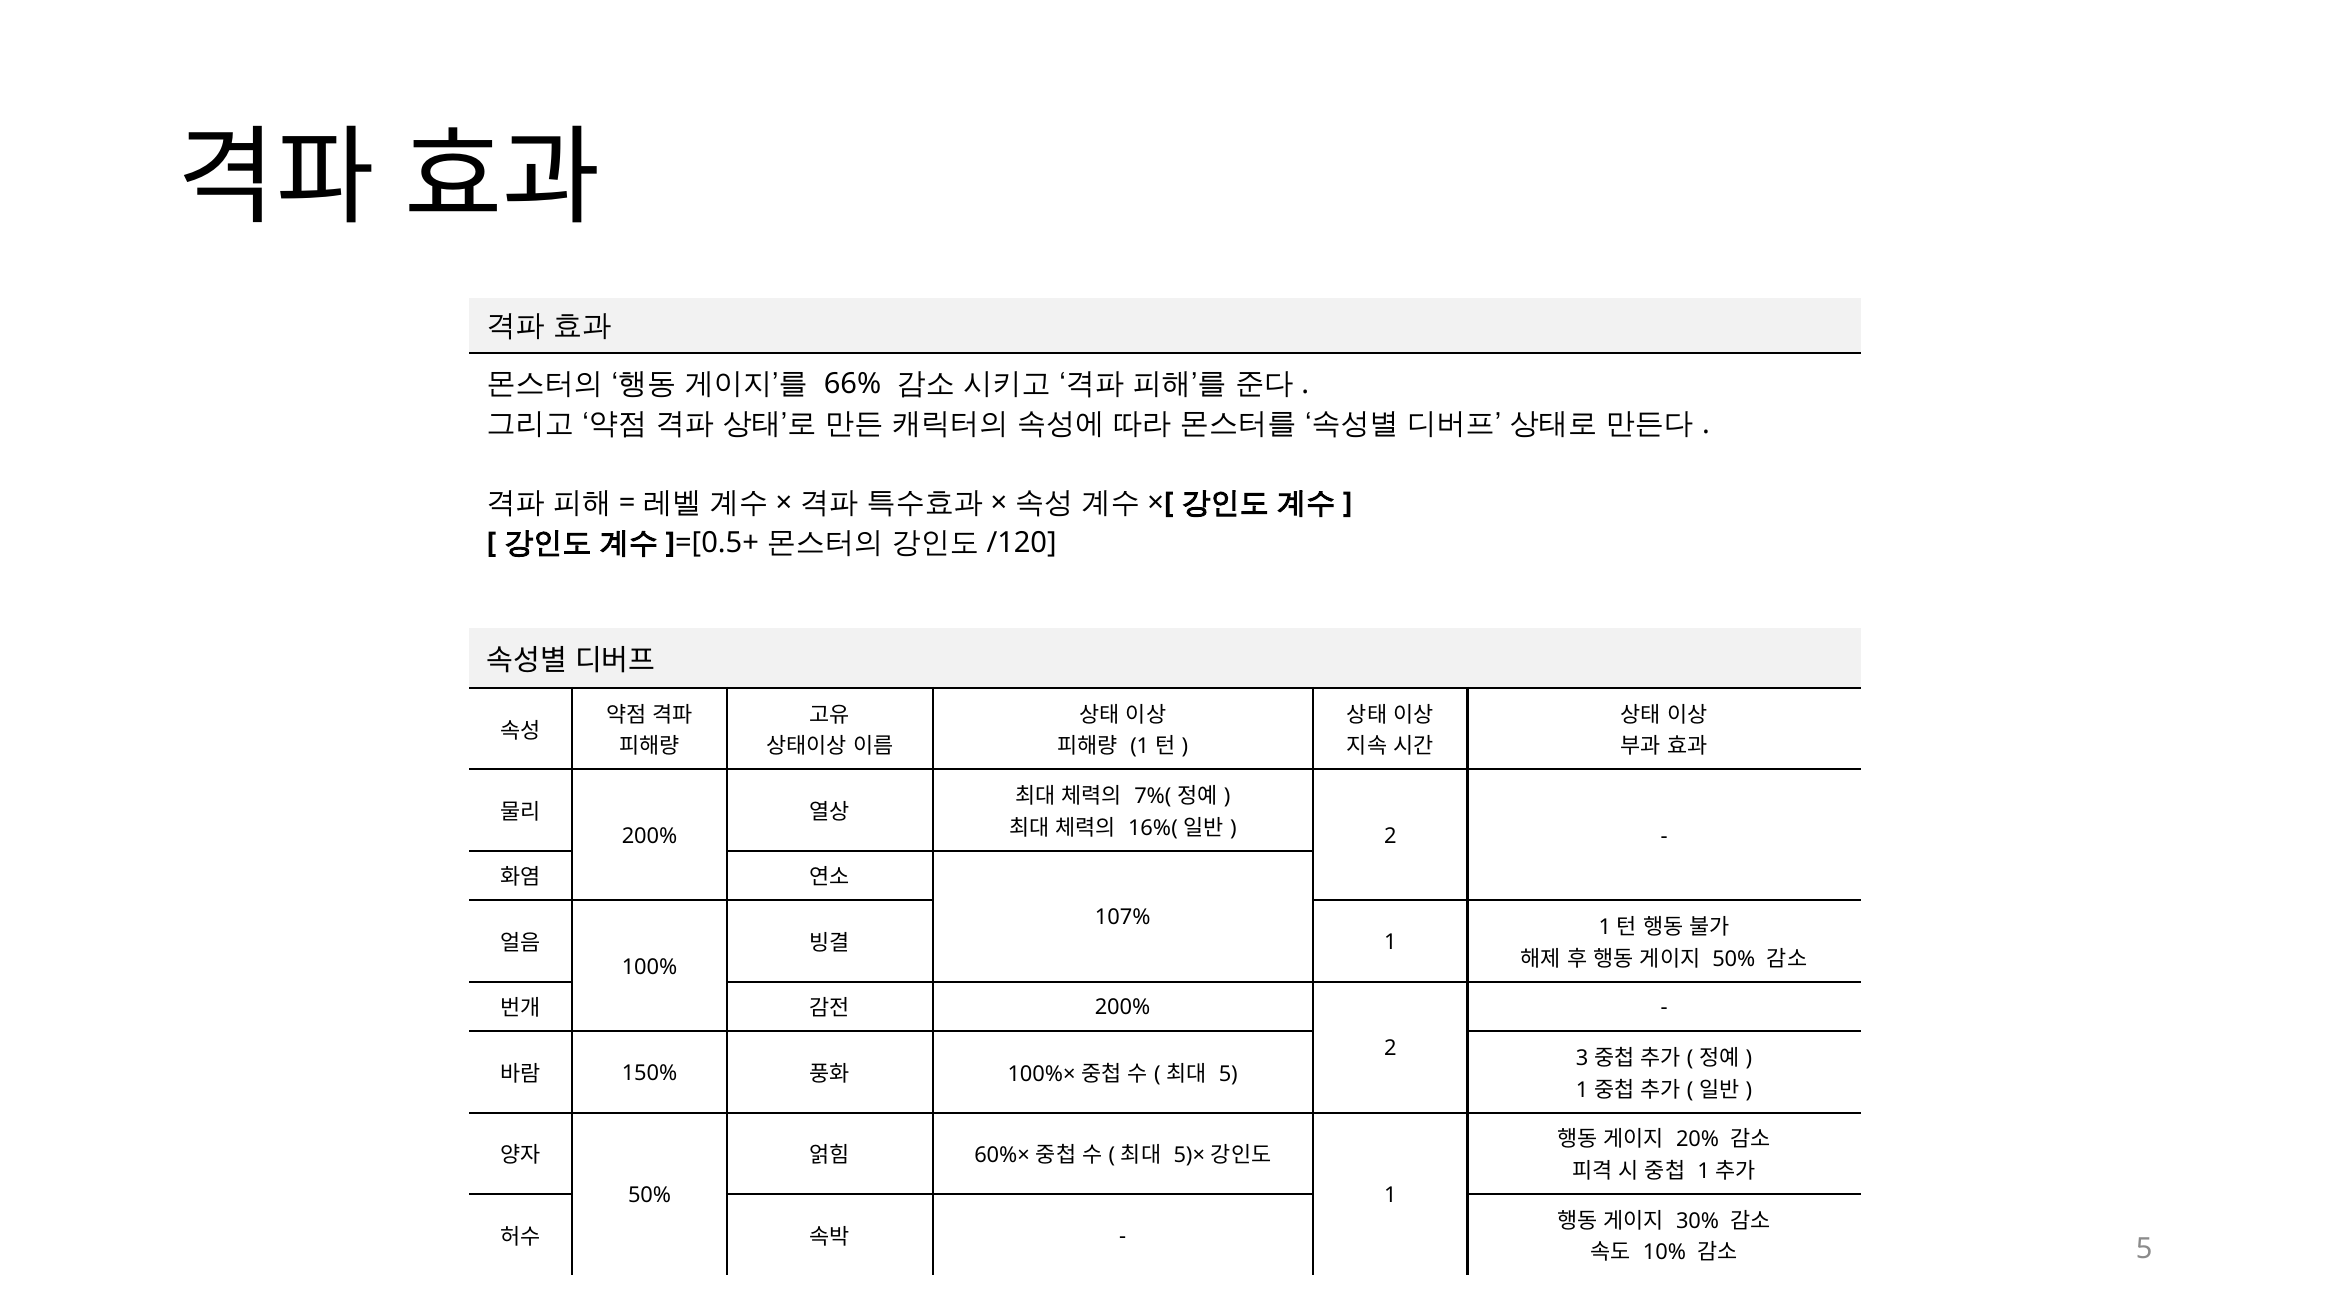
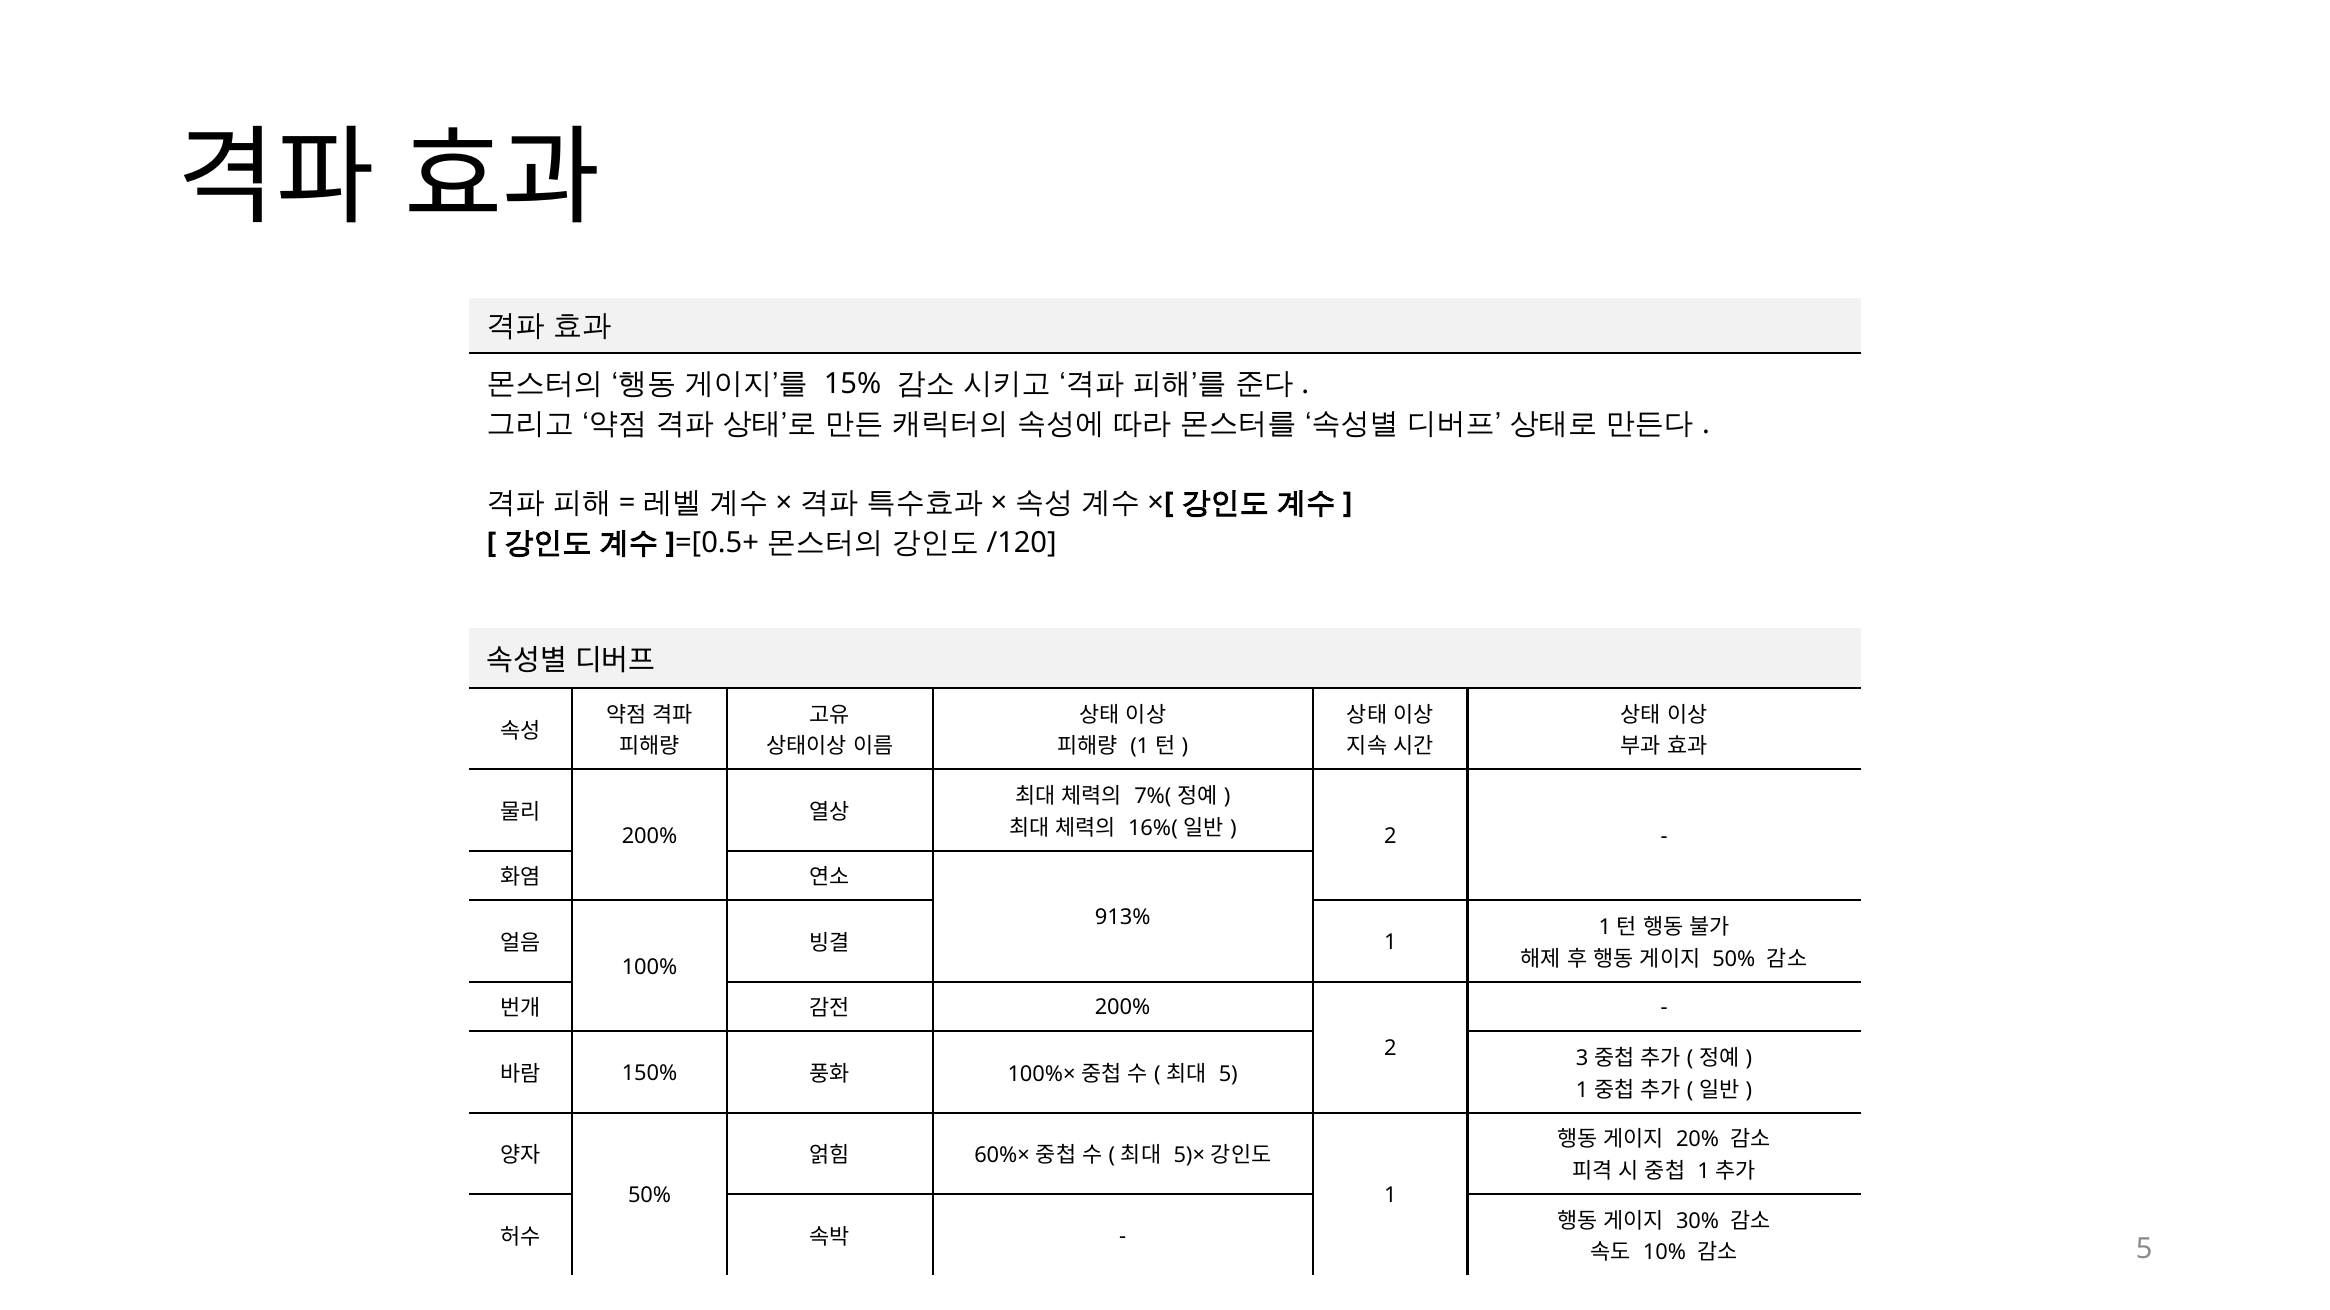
66%: 66% -> 15% (853, 384)
107%: 107% -> 913% (1123, 918)
